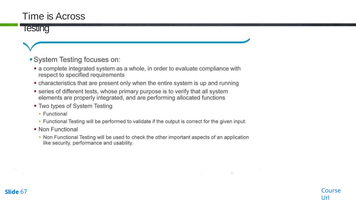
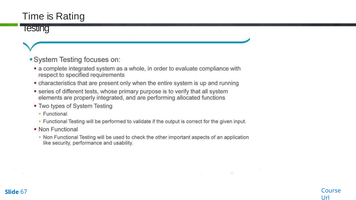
Across: Across -> Rating (70, 16)
